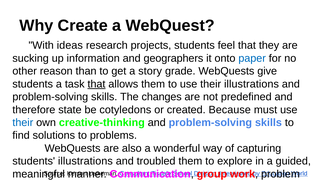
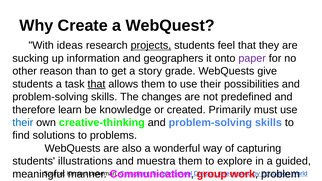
projects underline: none -> present (151, 45)
paper colour: blue -> purple (252, 58)
their illustrations: illustrations -> possibilities (252, 84)
state: state -> learn (70, 110)
cotyledons: cotyledons -> knowledge (125, 110)
Because: Because -> Primarily (230, 110)
troubled: troubled -> muestra (156, 161)
